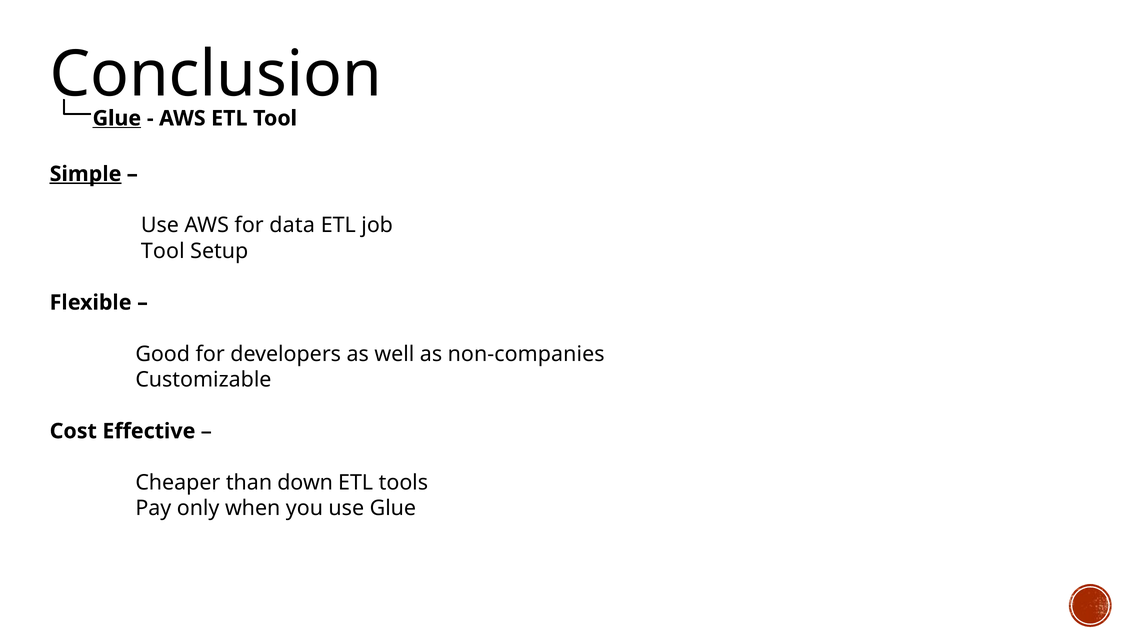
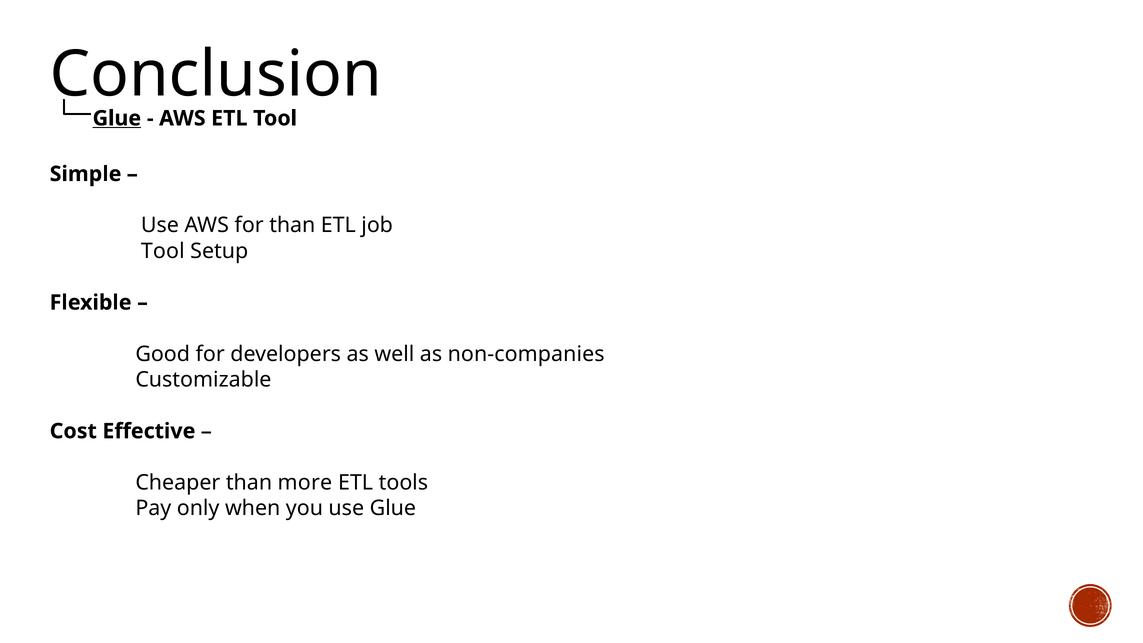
Simple underline: present -> none (86, 174)
for data: data -> than (292, 225)
down: down -> more (305, 483)
